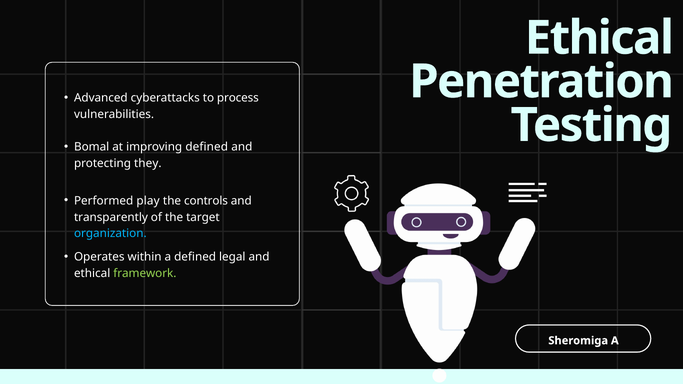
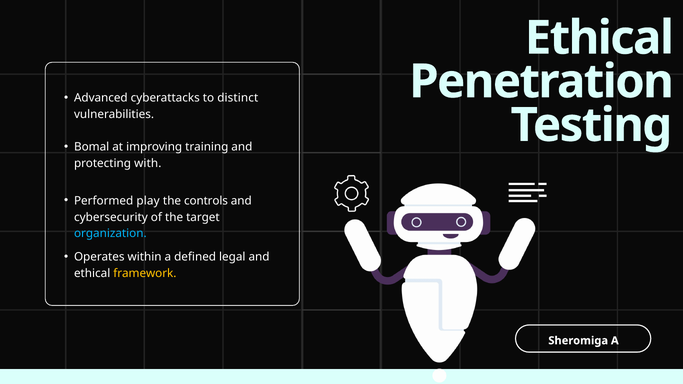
process: process -> distinct (238, 98)
improving defined: defined -> training (207, 147)
they: they -> with (148, 164)
transparently: transparently -> cybersecurity (111, 217)
framework colour: light green -> yellow (145, 274)
